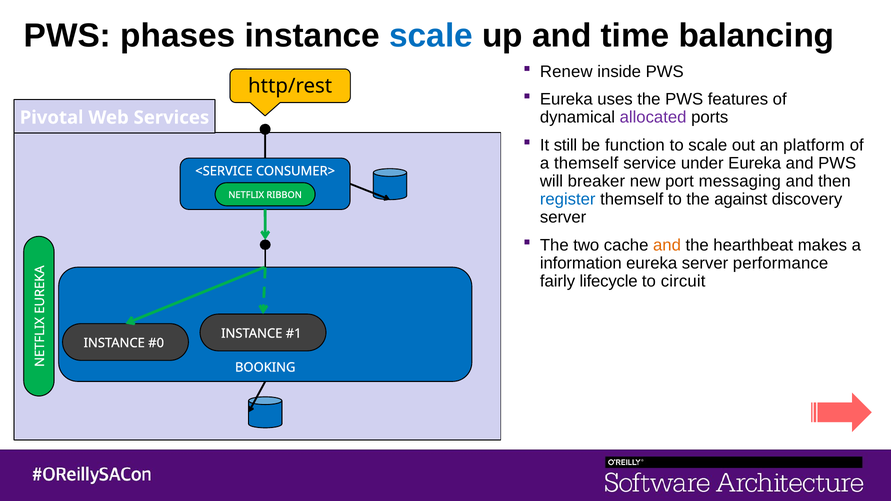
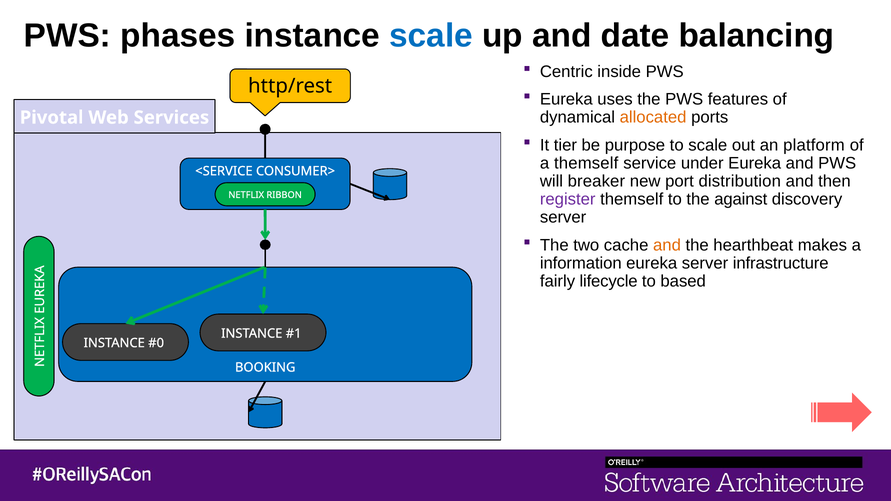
time: time -> date (635, 36)
Renew: Renew -> Centric (566, 72)
allocated colour: purple -> orange (653, 117)
still: still -> tier (565, 145)
function: function -> purpose (635, 145)
messaging: messaging -> distribution (740, 181)
register colour: blue -> purple (568, 199)
performance: performance -> infrastructure (781, 263)
circuit: circuit -> based (683, 281)
